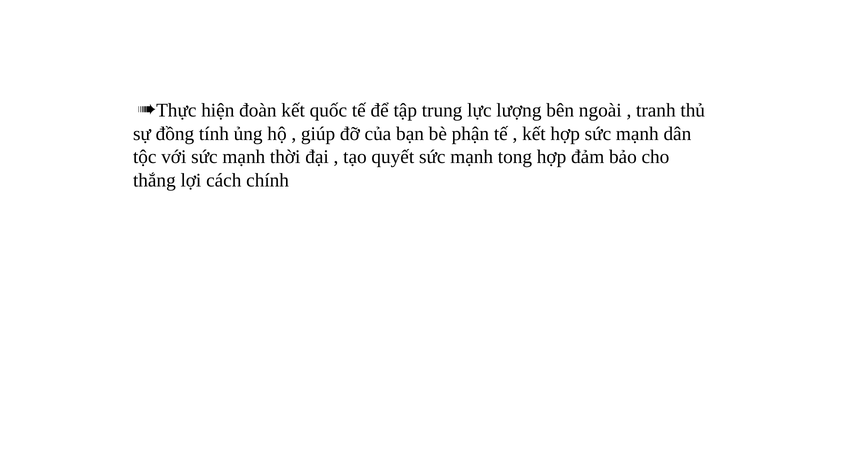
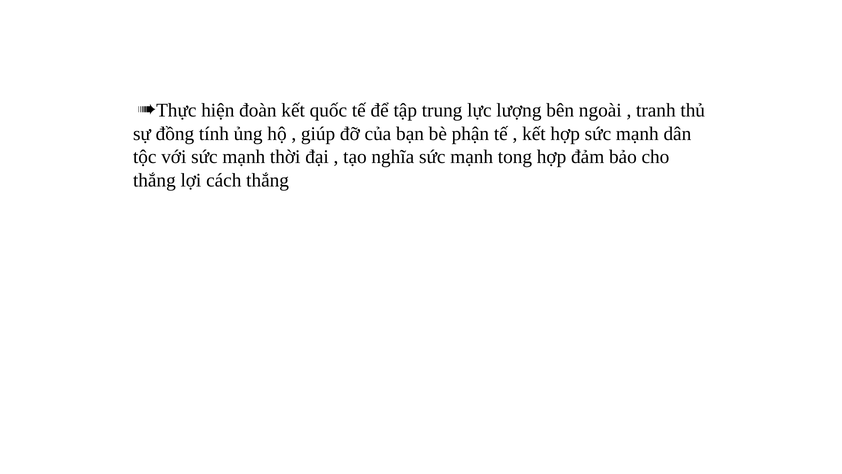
quyết: quyết -> nghĩa (393, 157)
cách chính: chính -> thắng (268, 180)
